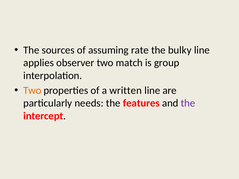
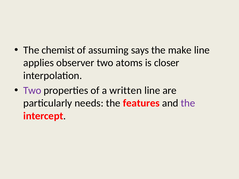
sources: sources -> chemist (58, 50)
rate: rate -> says (140, 50)
bulky: bulky -> make (180, 50)
match: match -> atoms (129, 63)
group: group -> closer (167, 63)
Two colour: orange -> purple (32, 91)
